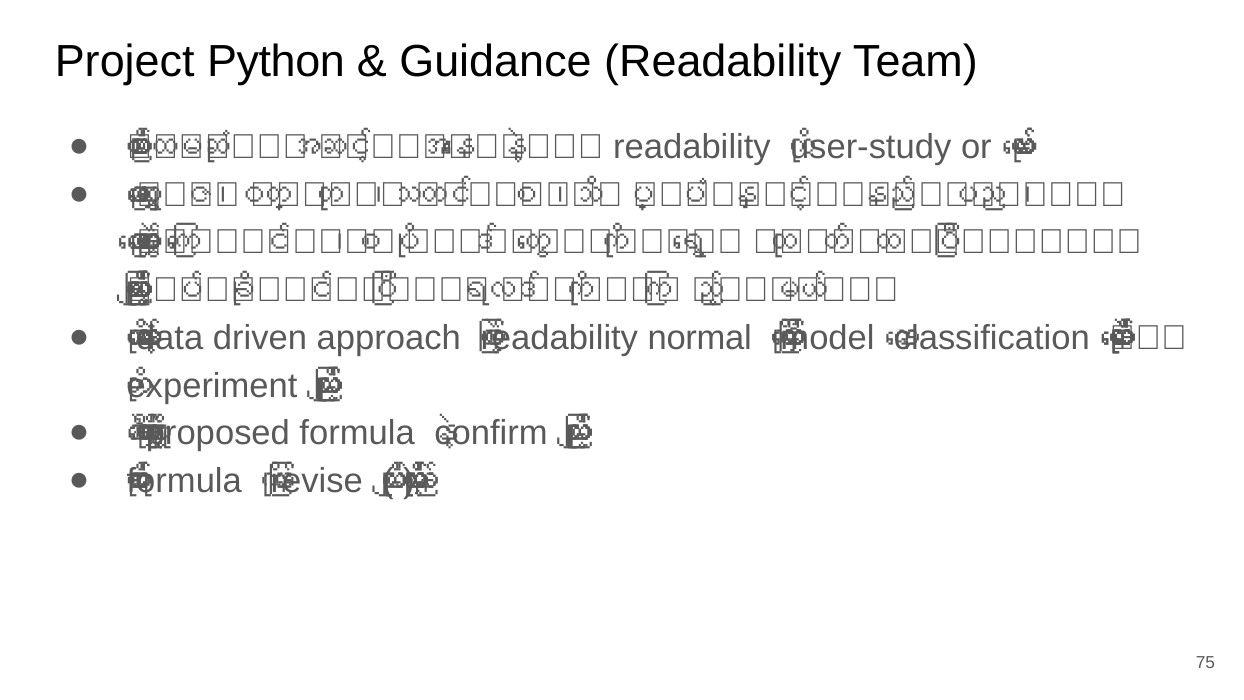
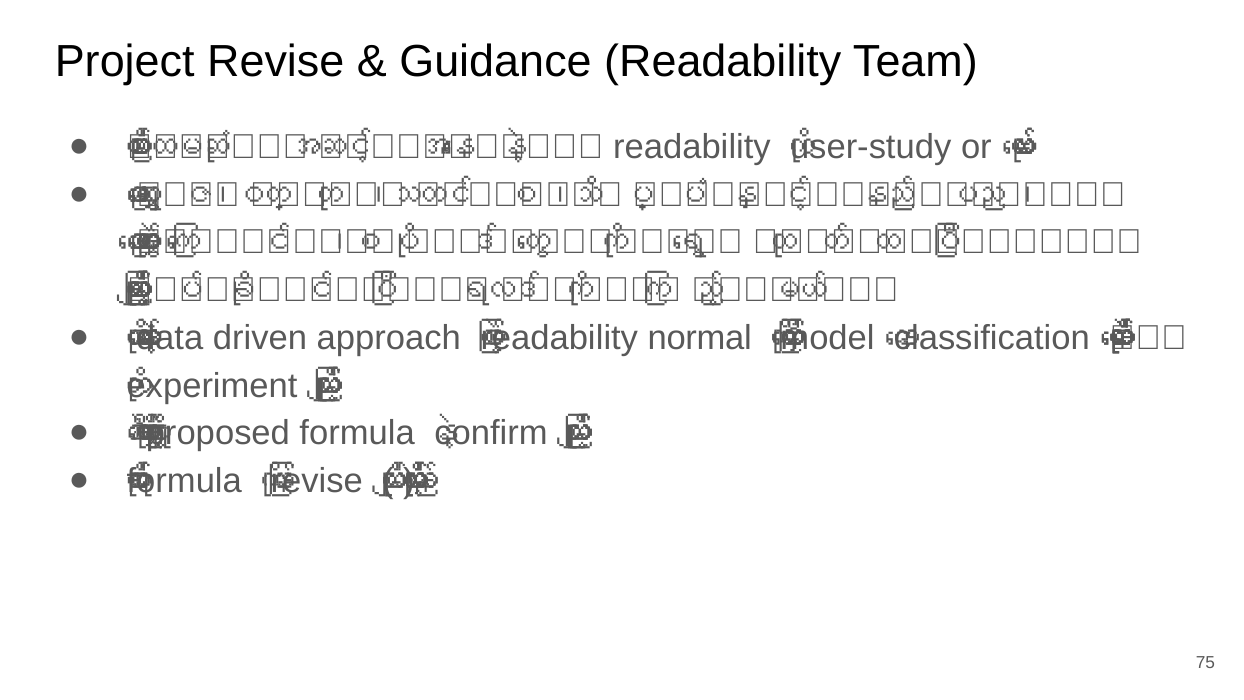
Project Python: Python -> Revise (276, 62)
